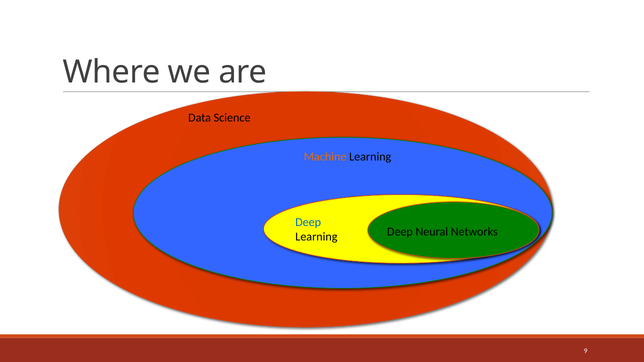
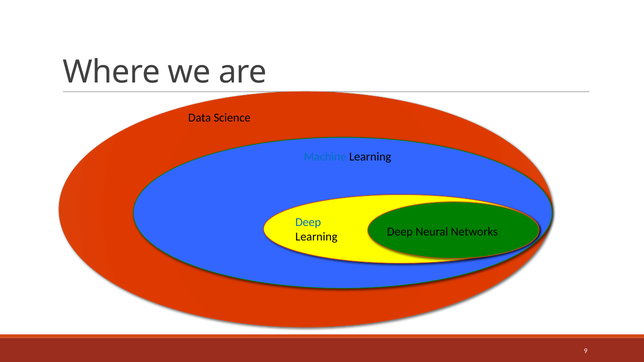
Machine colour: orange -> blue (325, 157)
